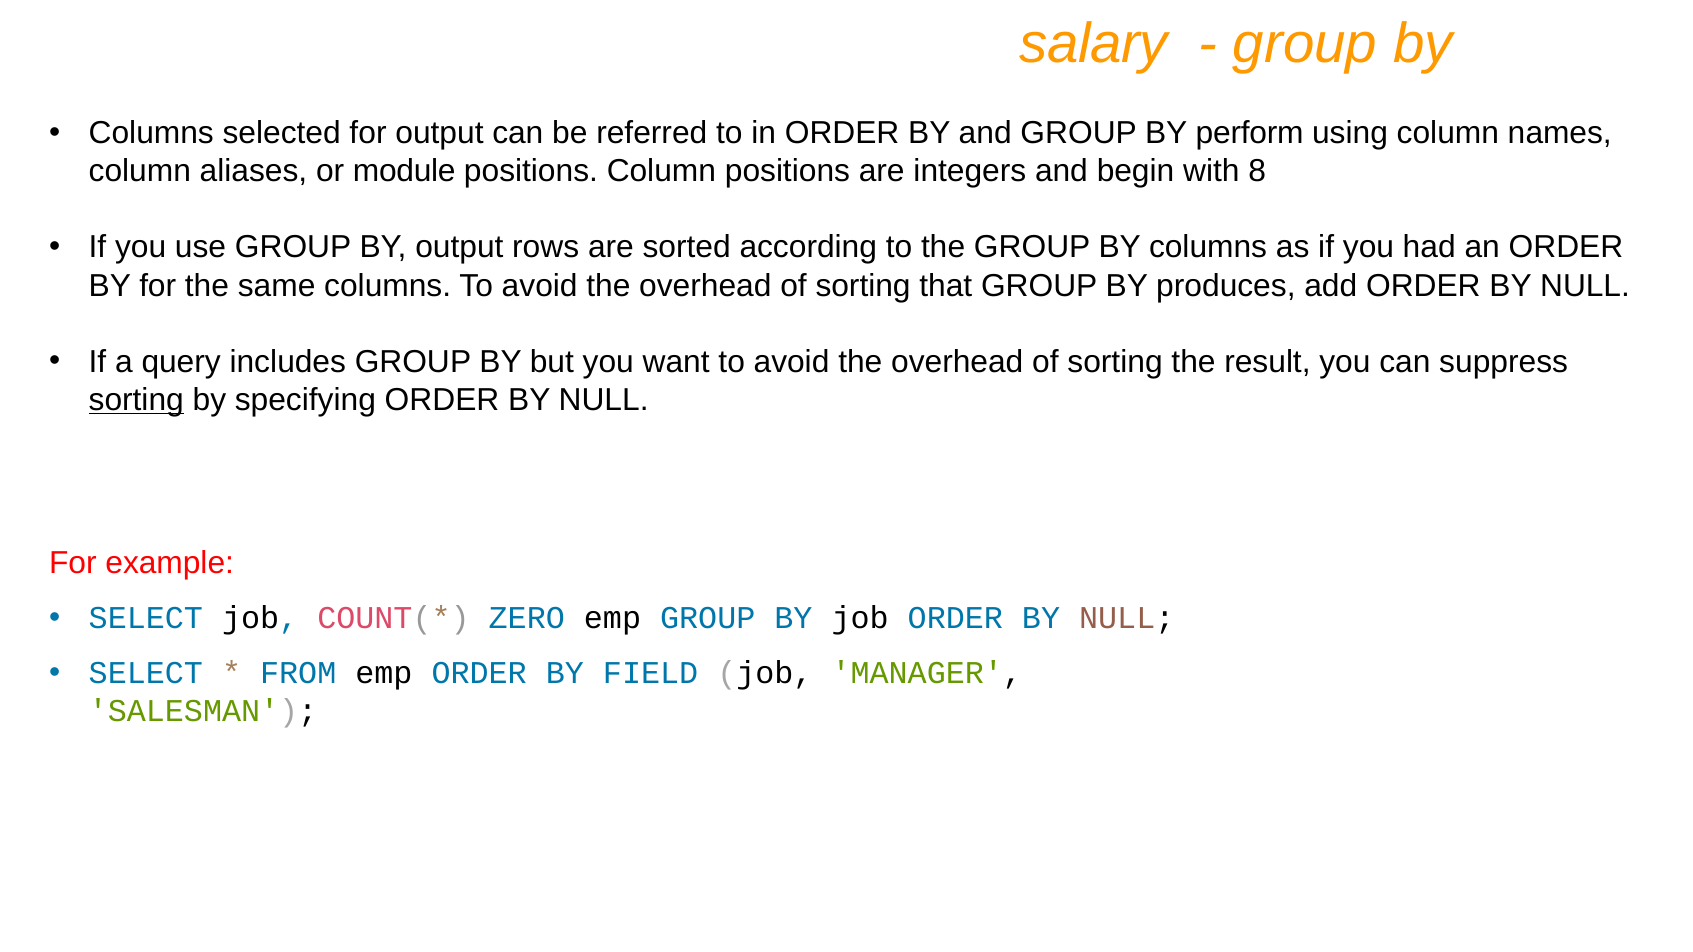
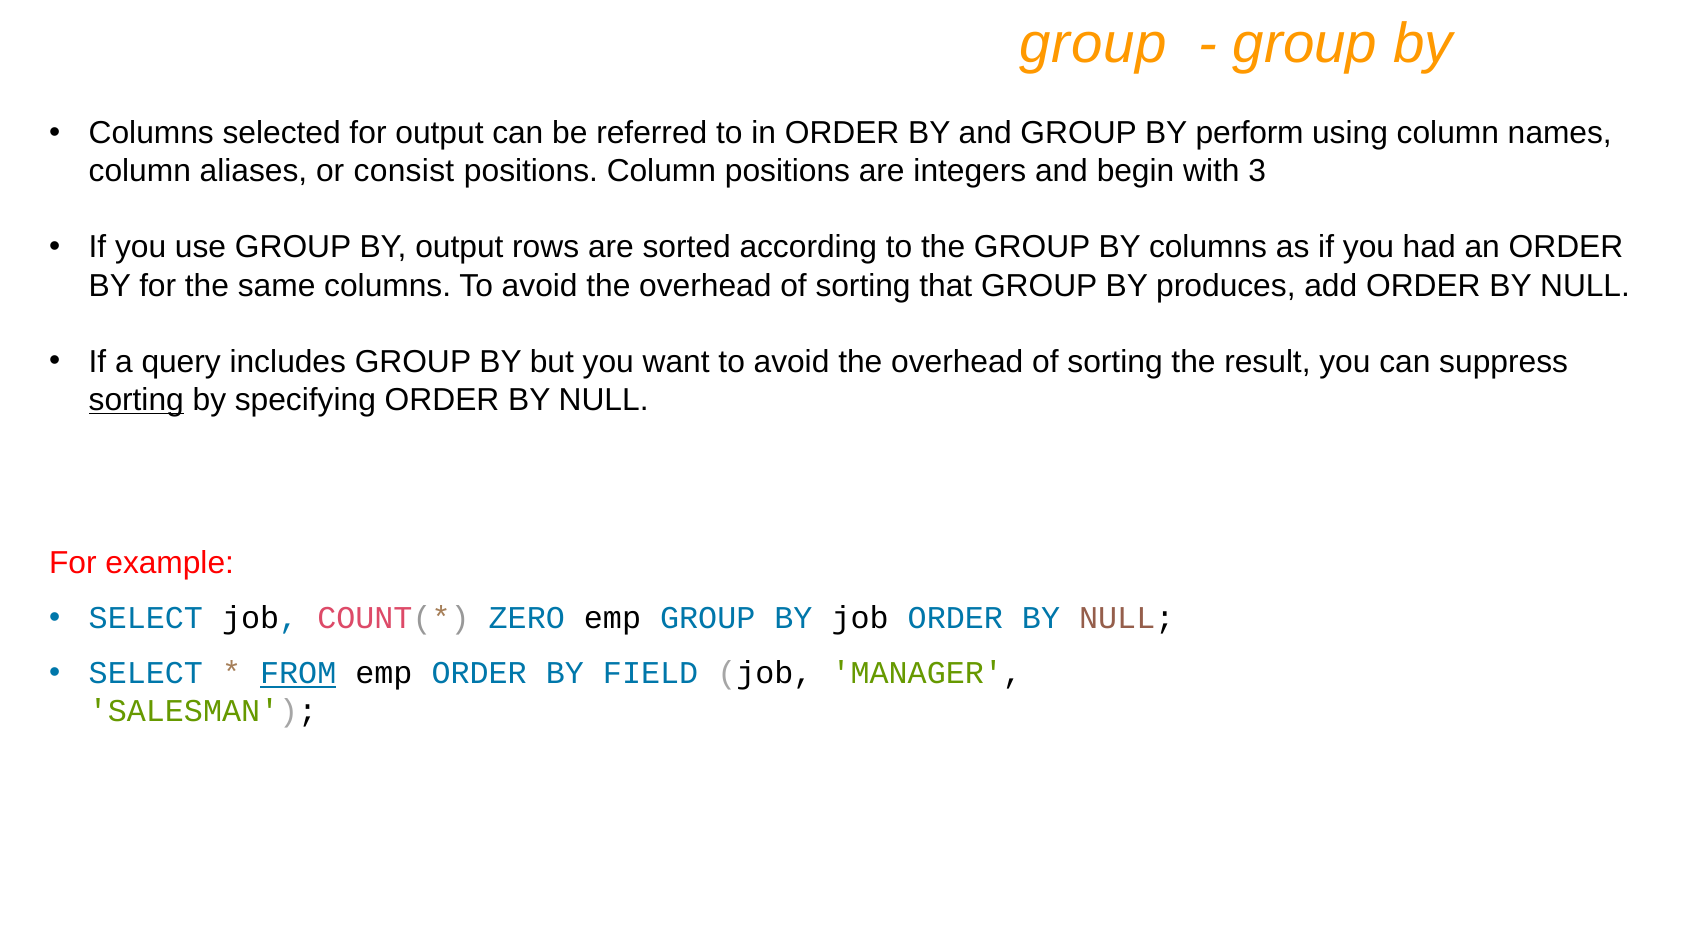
salary: salary -> group (1093, 44)
module: module -> consist (404, 171)
8: 8 -> 3 (1257, 171)
FROM underline: none -> present (298, 674)
